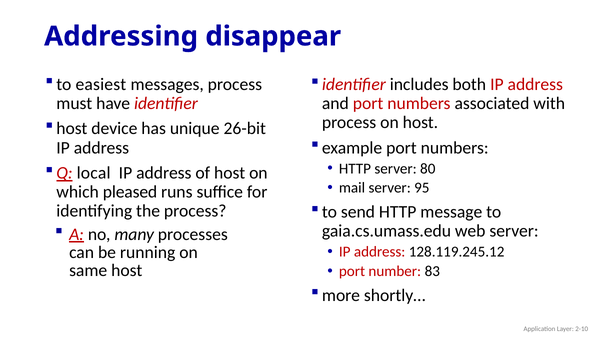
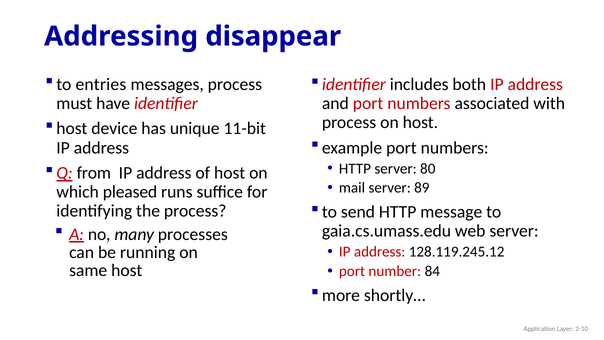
easiest: easiest -> entries (101, 84)
26-bit: 26-bit -> 11-bit (245, 129)
local: local -> from (94, 173)
95: 95 -> 89 (422, 188)
83: 83 -> 84 (432, 271)
